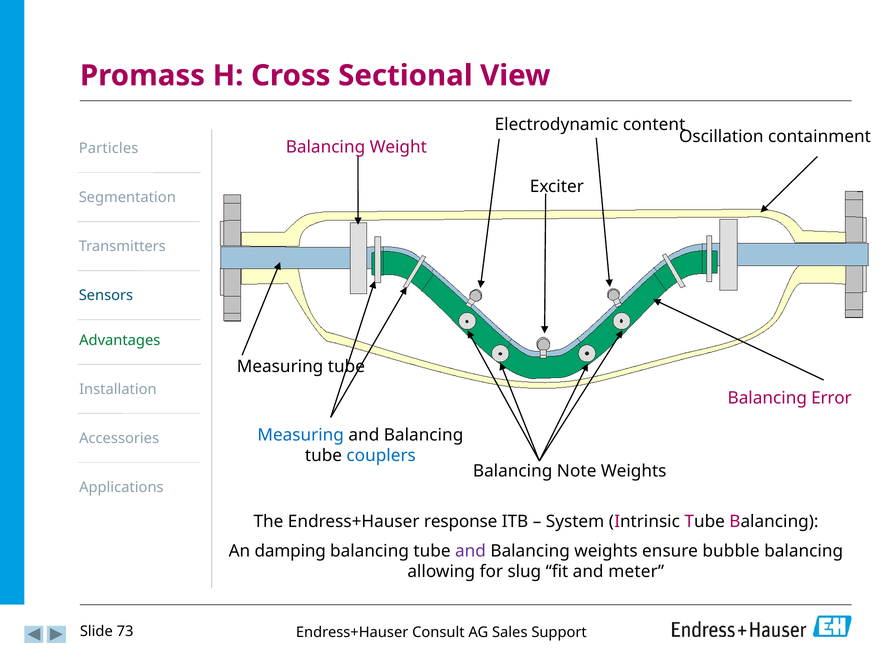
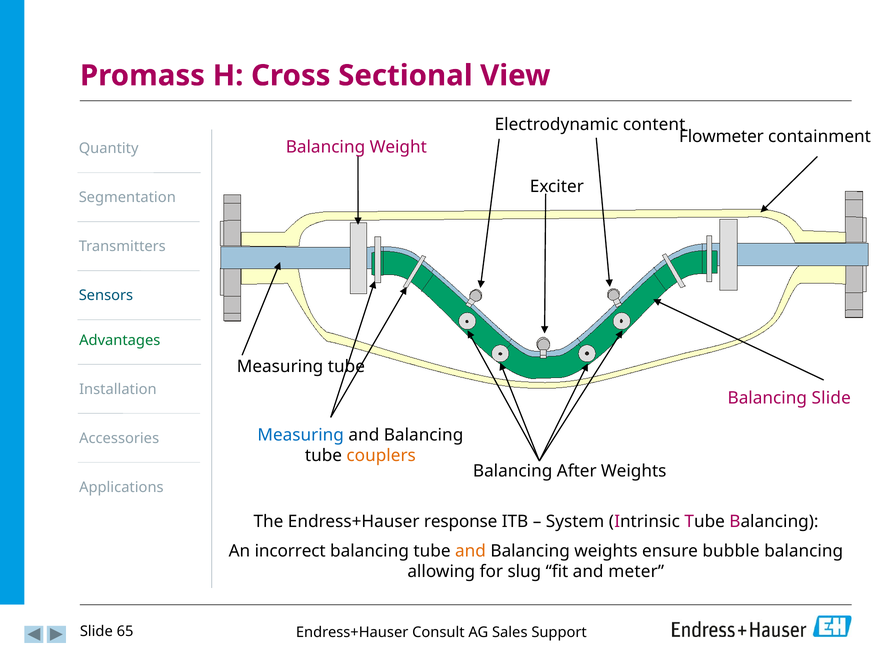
Oscillation: Oscillation -> Flowmeter (721, 137)
Particles: Particles -> Quantity (109, 148)
Balancing Error: Error -> Slide (831, 398)
couplers colour: blue -> orange (381, 456)
Note: Note -> After (577, 471)
damping: damping -> incorrect (290, 551)
and colour: purple -> orange (470, 551)
73: 73 -> 65 (125, 631)
